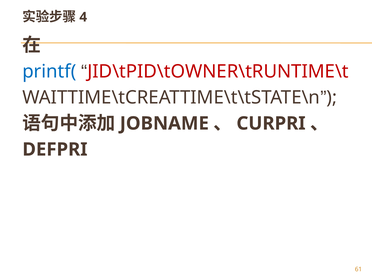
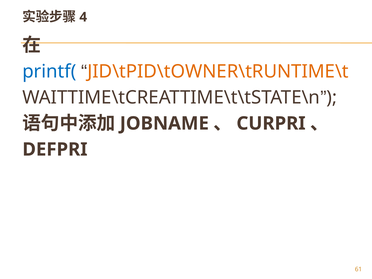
JID\tPID\tOWNER\tRUNTIME\t colour: red -> orange (218, 71)
